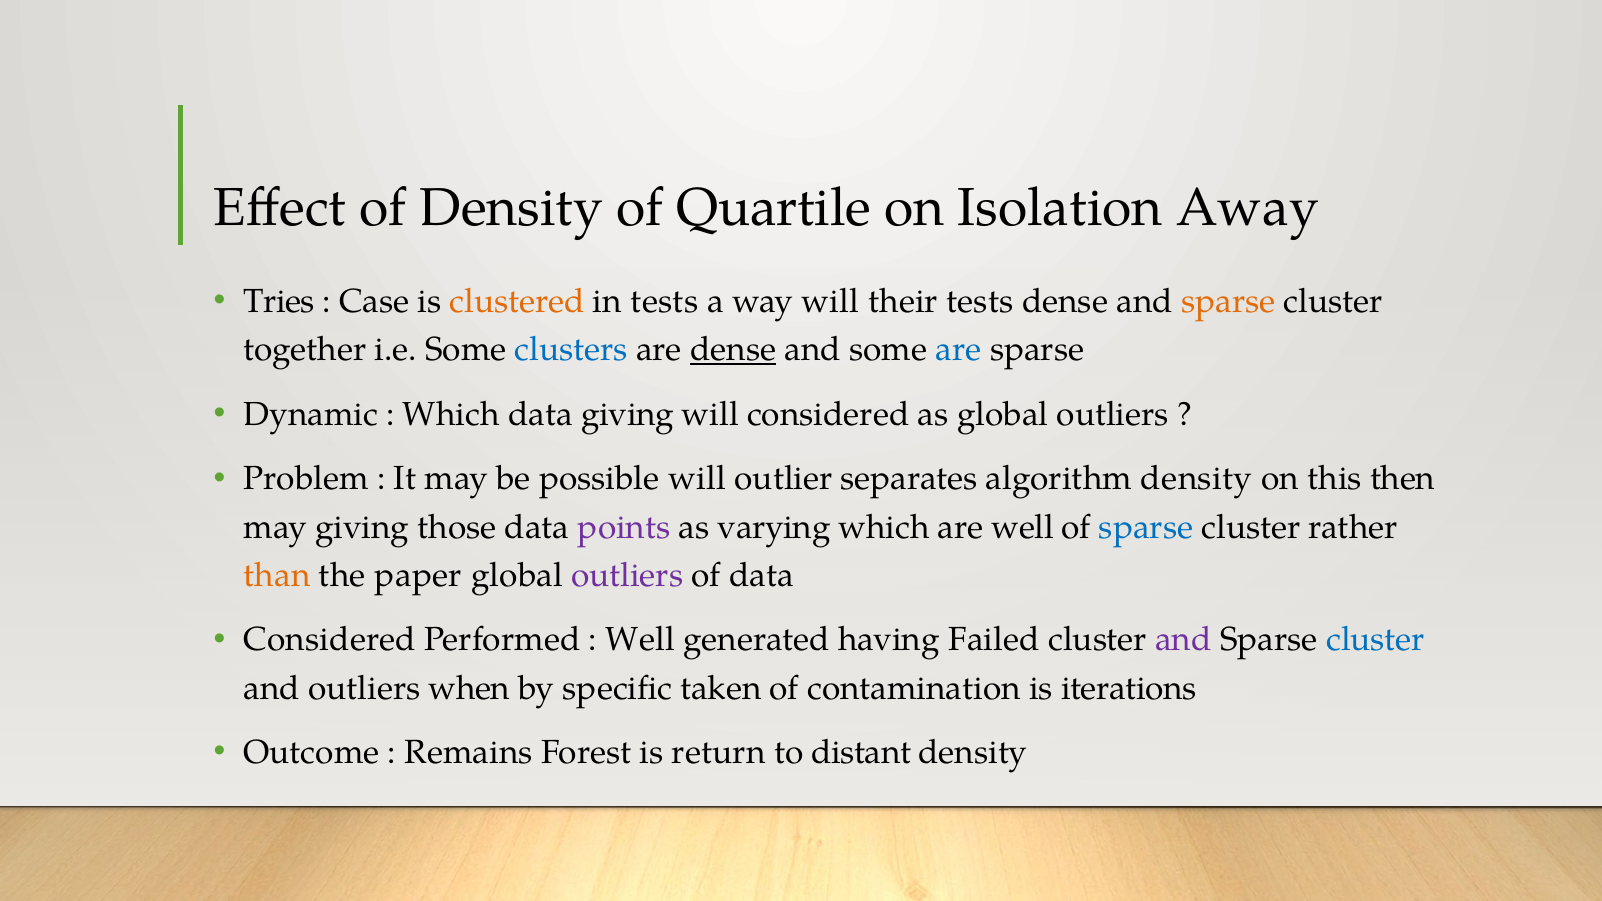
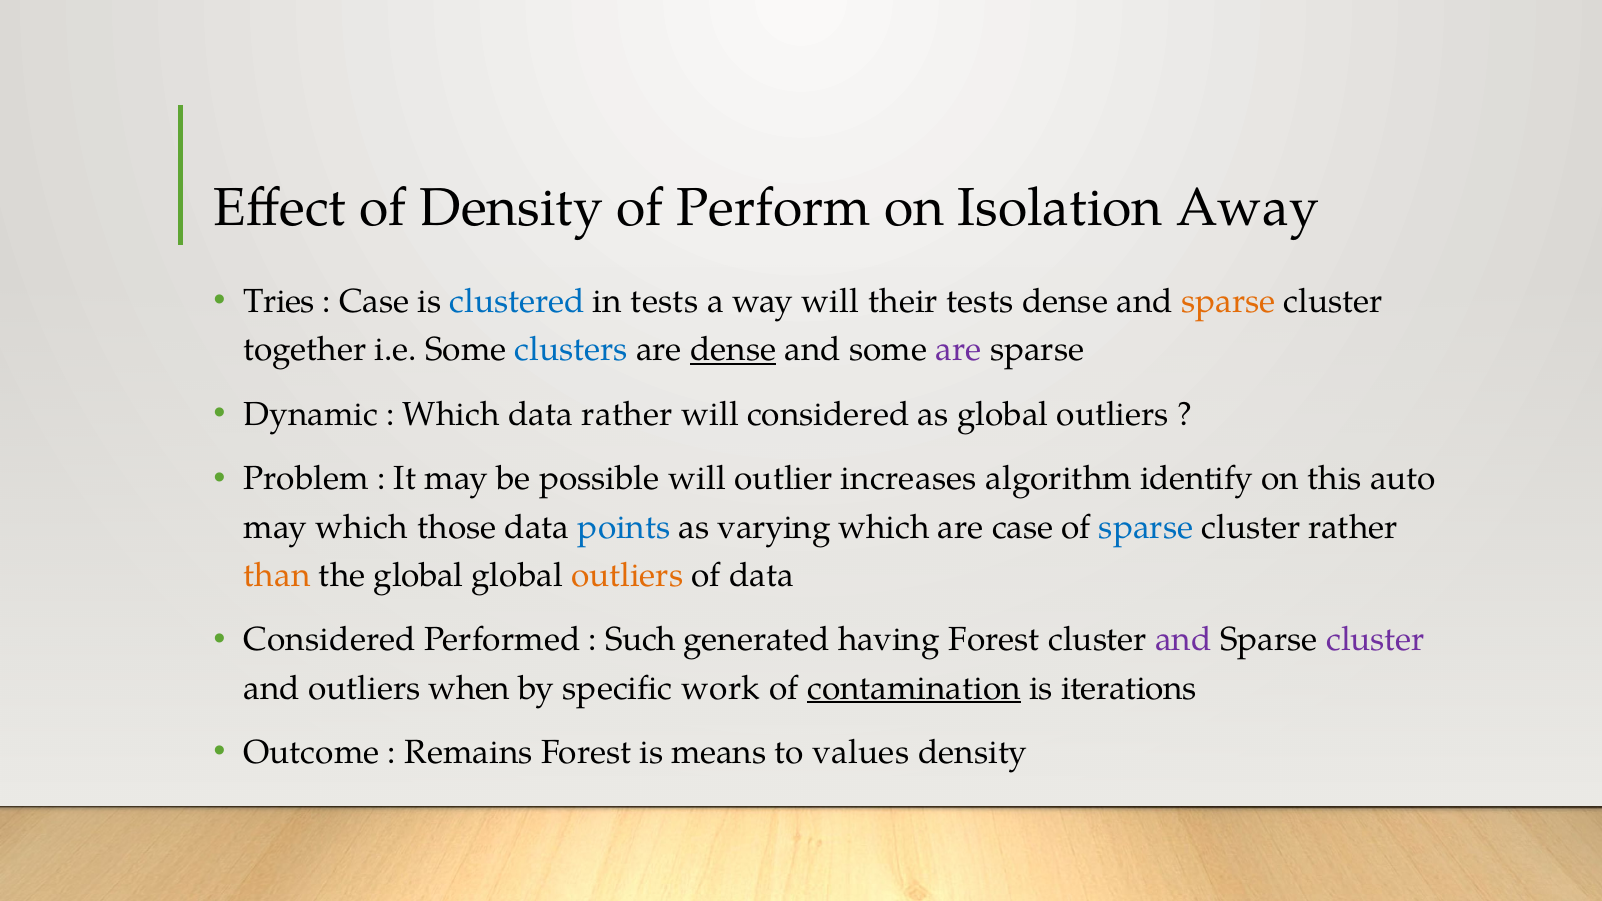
Quartile: Quartile -> Perform (774, 208)
clustered colour: orange -> blue (517, 301)
are colour: blue -> purple (959, 349)
data giving: giving -> rather (627, 414)
separates: separates -> increases (909, 479)
algorithm density: density -> identify (1197, 479)
then: then -> auto (1403, 479)
may giving: giving -> which (362, 527)
points colour: purple -> blue (624, 527)
are well: well -> case (1023, 527)
the paper: paper -> global (419, 575)
outliers colour: purple -> orange (627, 575)
Well: Well -> Such (641, 640)
having Failed: Failed -> Forest (994, 640)
cluster colour: blue -> purple (1376, 640)
taken: taken -> work (721, 688)
contamination underline: none -> present (914, 688)
return: return -> means (719, 753)
distant: distant -> values (861, 753)
